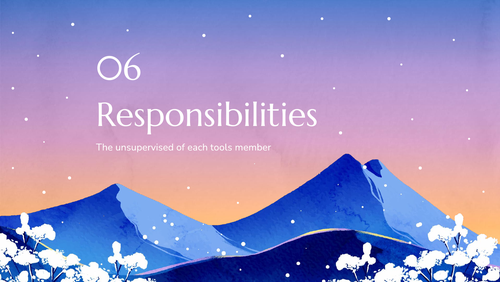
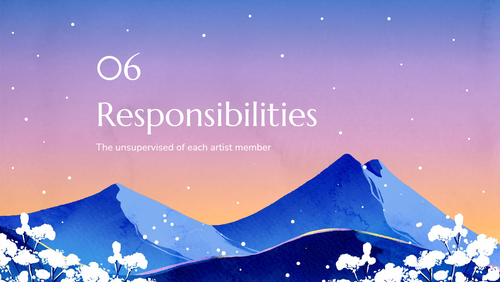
tools: tools -> artist (221, 147)
